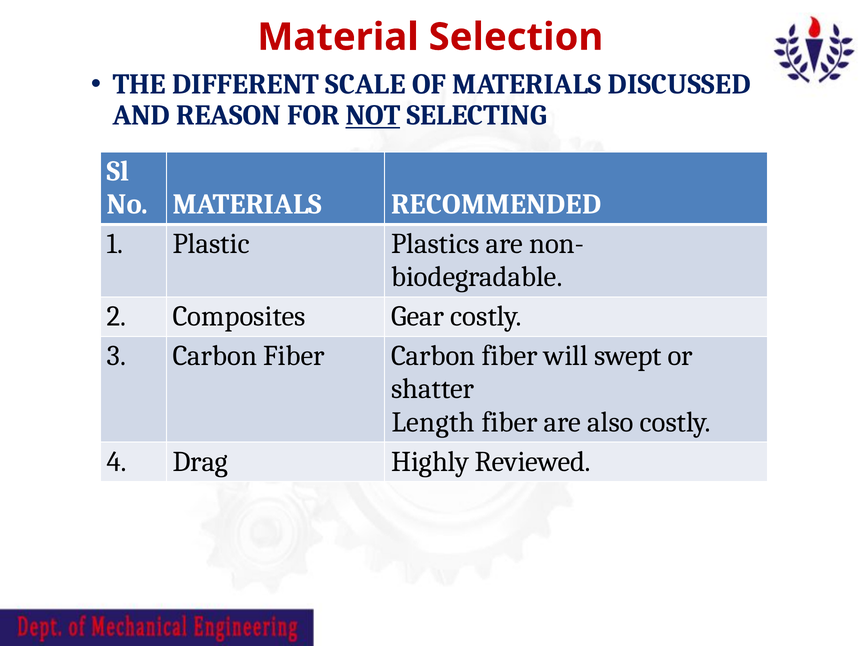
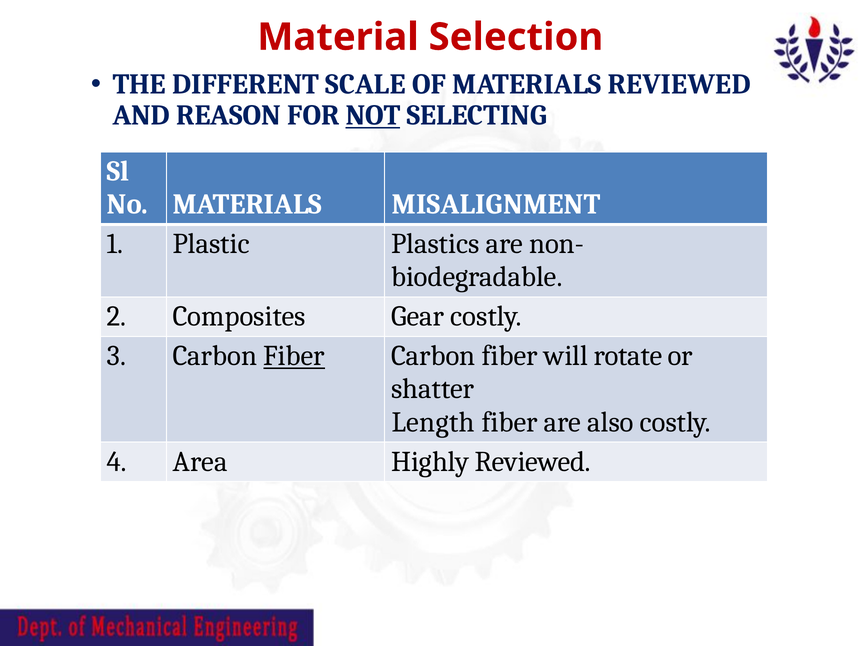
MATERIALS DISCUSSED: DISCUSSED -> REVIEWED (679, 84)
RECOMMENDED: RECOMMENDED -> MISALIGNMENT (496, 204)
Fiber underline: none -> present (294, 356)
swept: swept -> rotate (628, 356)
Drag: Drag -> Area (200, 461)
